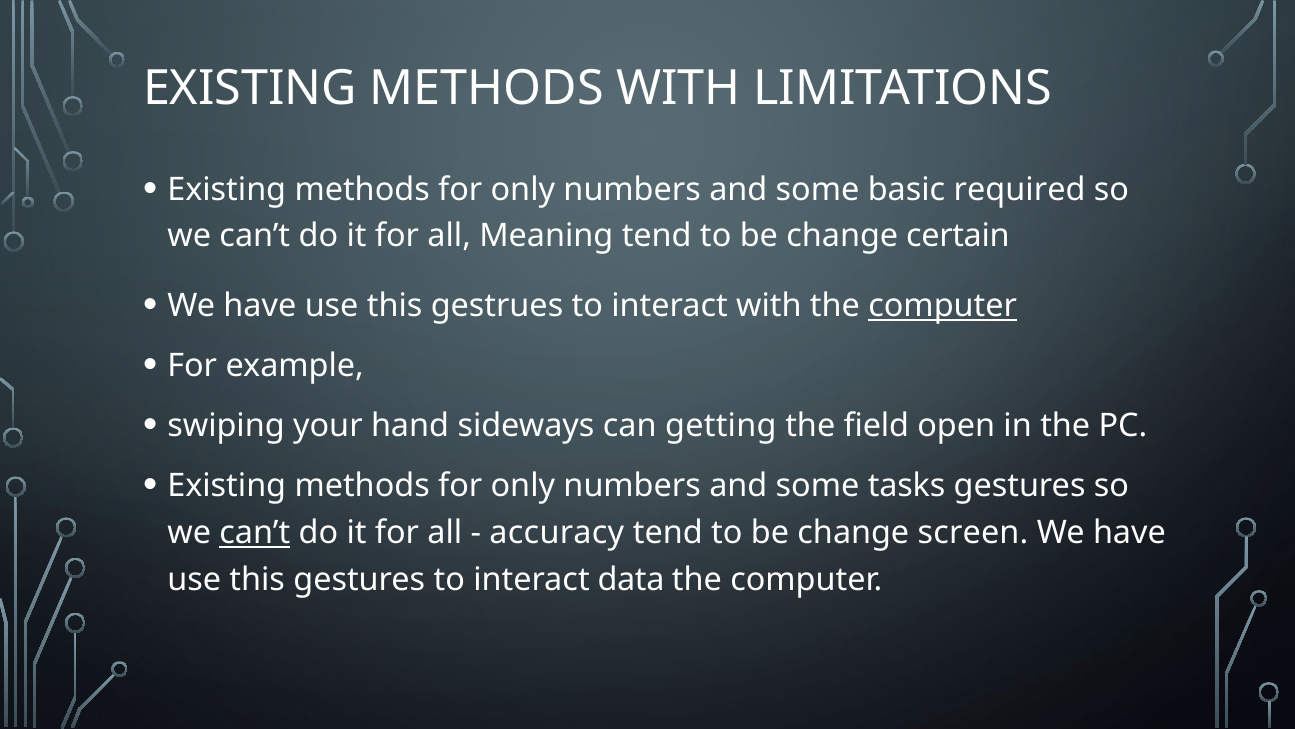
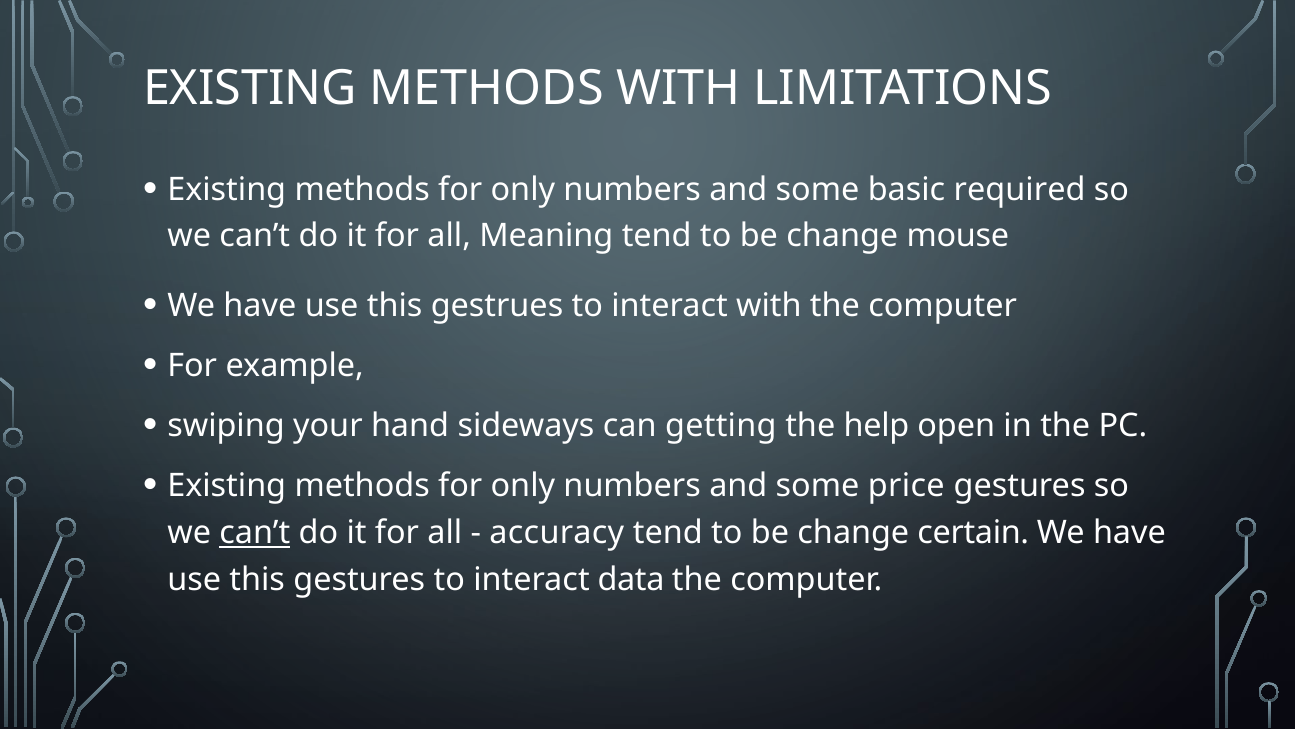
certain: certain -> mouse (958, 236)
computer underline: present -> none (943, 305)
field: field -> help (876, 426)
tasks: tasks -> price (906, 486)
screen: screen -> certain (973, 532)
